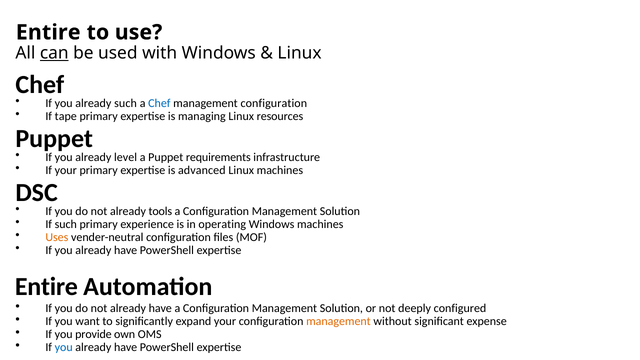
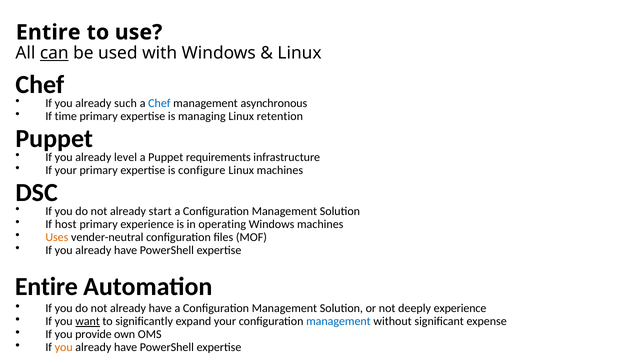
management configuration: configuration -> asynchronous (274, 103)
tape: tape -> time (66, 116)
resources: resources -> retention (280, 116)
advanced: advanced -> configure (202, 170)
tools: tools -> start (160, 211)
If such: such -> host (66, 224)
deeply configured: configured -> experience (460, 308)
want underline: none -> present (88, 321)
management colour: orange -> blue (338, 321)
you colour: blue -> orange (64, 347)
